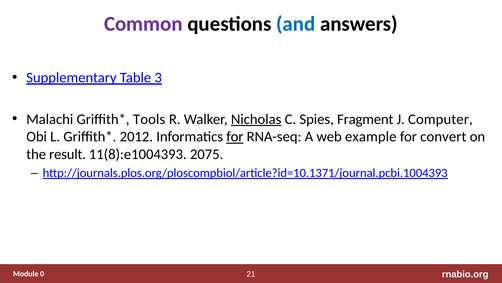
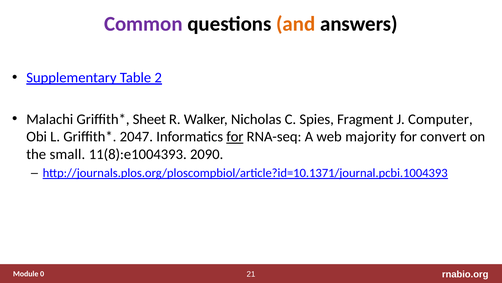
and colour: blue -> orange (296, 24)
3: 3 -> 2 (158, 78)
Tools: Tools -> Sheet (149, 119)
Nicholas underline: present -> none (256, 119)
2012: 2012 -> 2047 (136, 137)
example: example -> majority (371, 137)
result: result -> small (67, 154)
2075: 2075 -> 2090 (207, 154)
